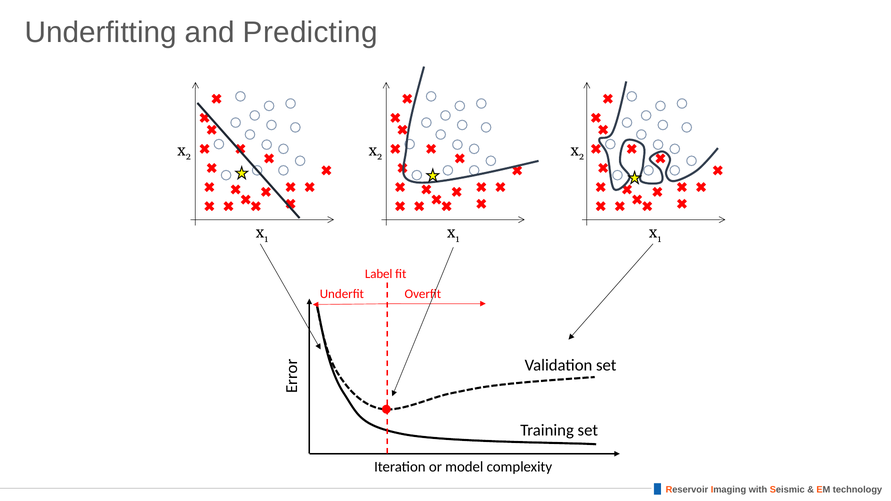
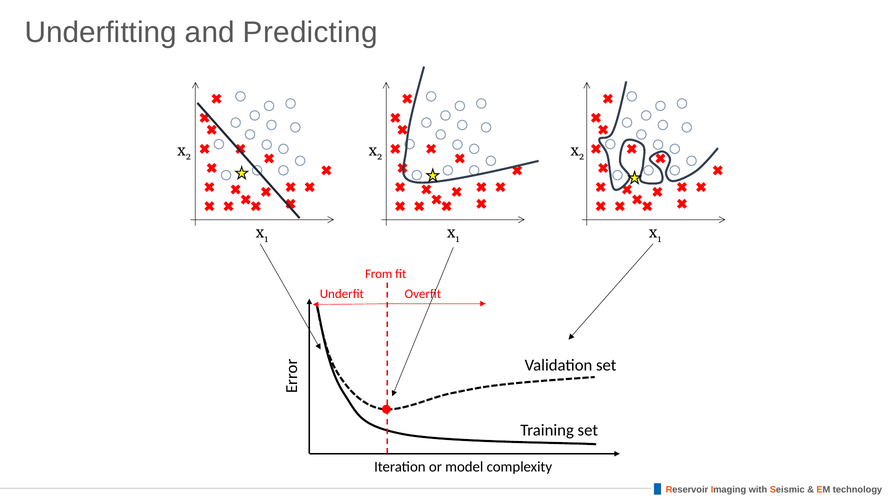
Label: Label -> From (379, 274)
